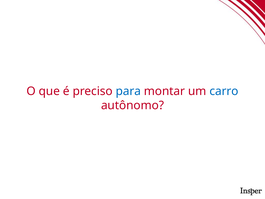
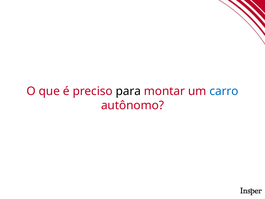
para colour: blue -> black (128, 91)
